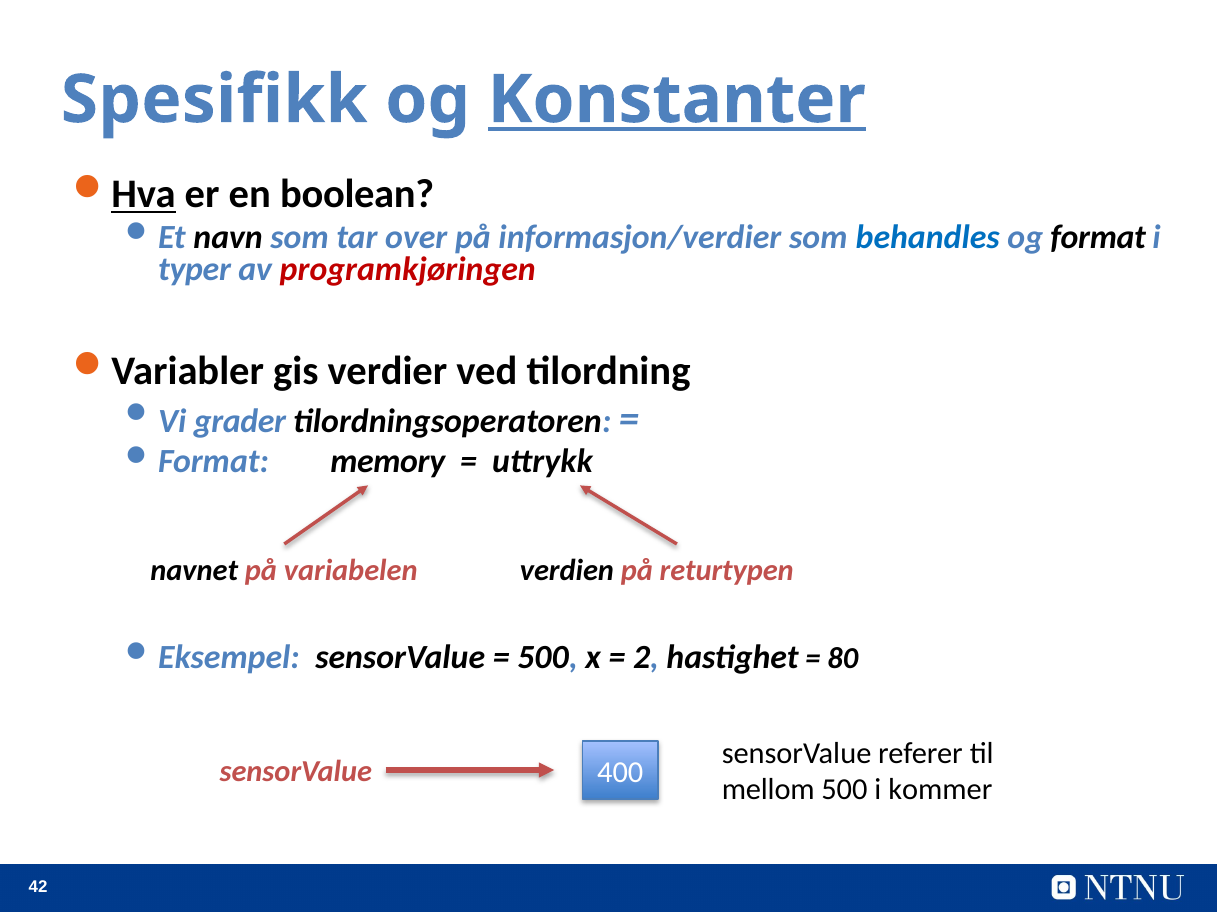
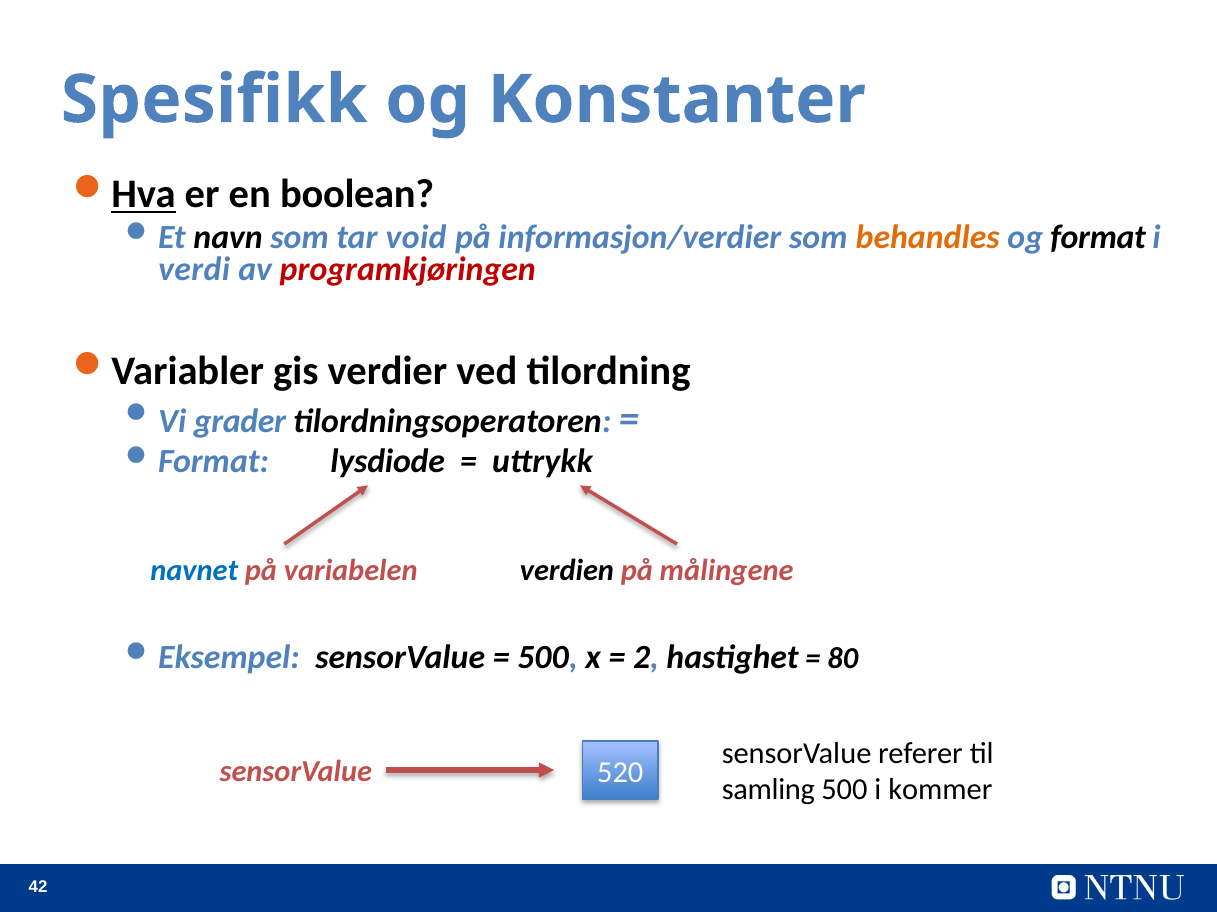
Konstanter underline: present -> none (677, 100)
over: over -> void (416, 238)
behandles colour: blue -> orange (928, 238)
typer: typer -> verdi (194, 270)
memory: memory -> lysdiode (388, 462)
navnet colour: black -> blue (194, 571)
returtypen: returtypen -> målingene (727, 571)
400: 400 -> 520 (620, 773)
mellom: mellom -> samling (768, 791)
